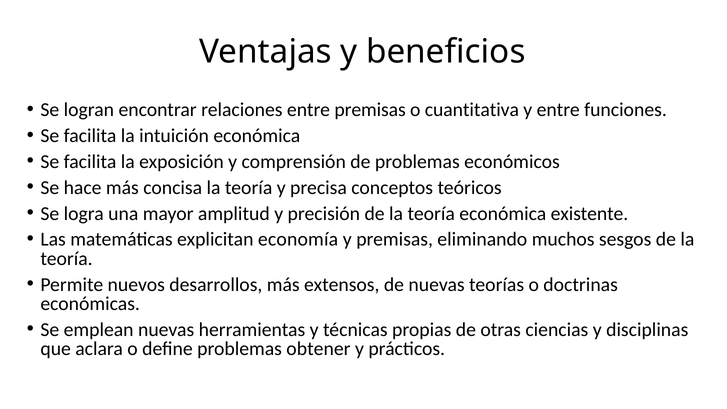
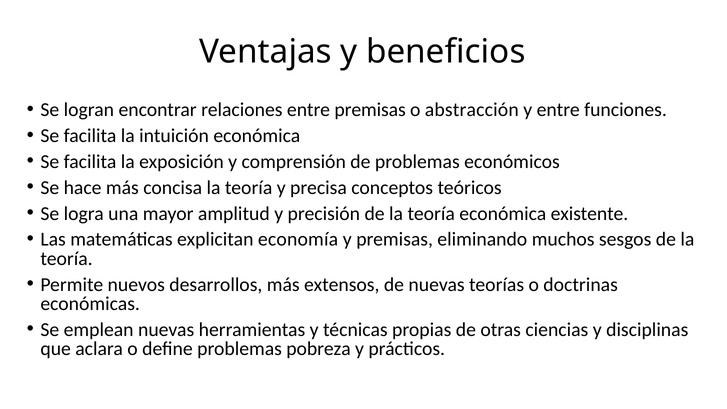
cuantitativa: cuantitativa -> abstracción (472, 110)
obtener: obtener -> pobreza (319, 349)
